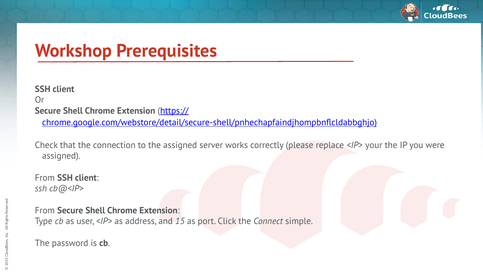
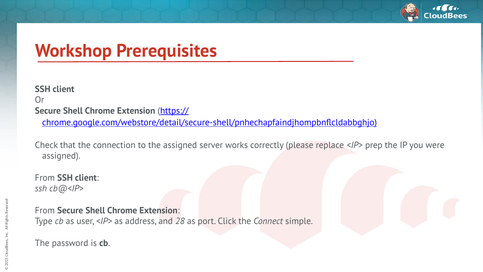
your: your -> prep (374, 145)
15: 15 -> 28 (180, 221)
